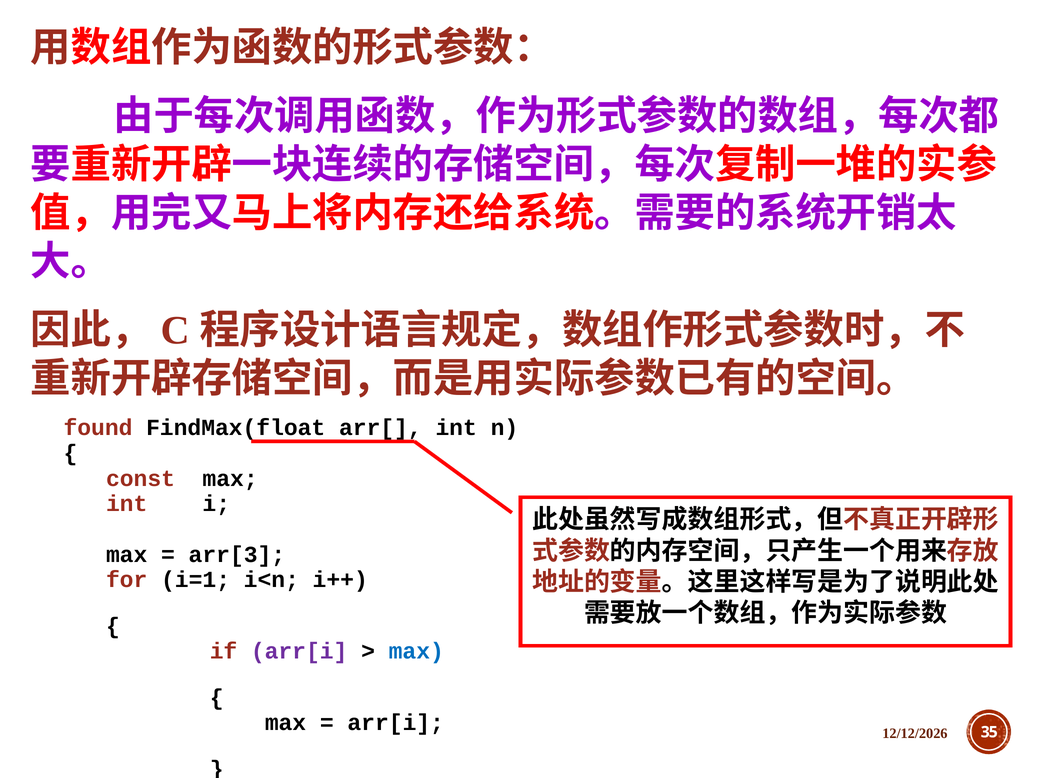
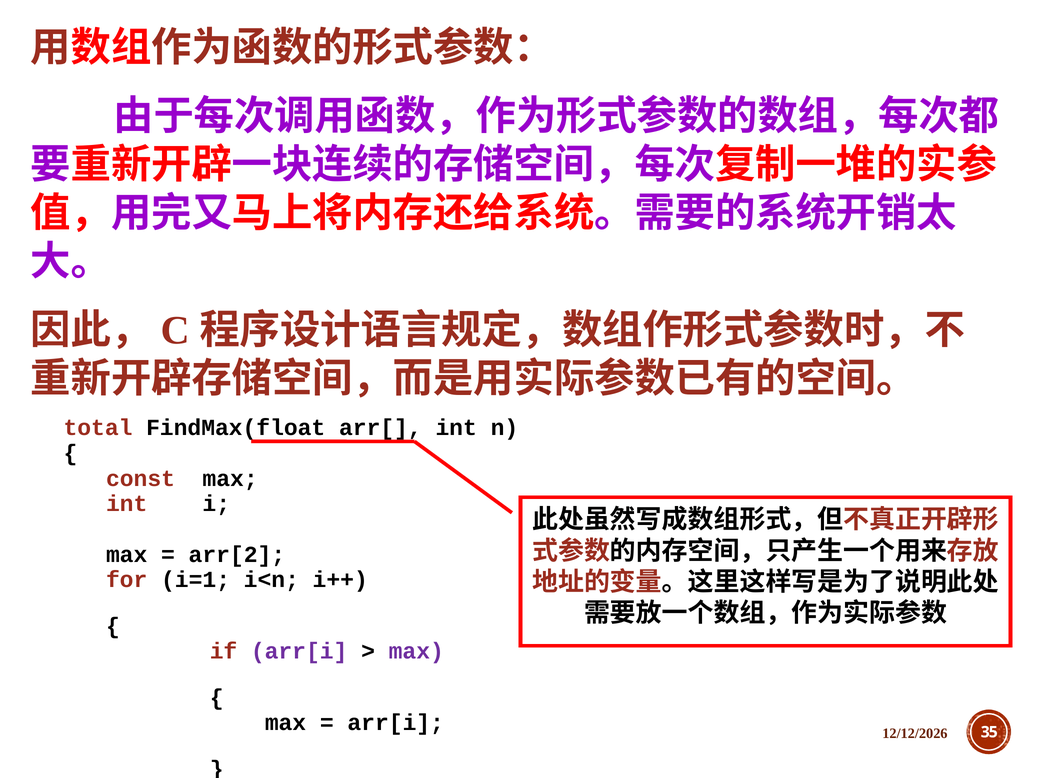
found: found -> total (98, 428)
arr[3: arr[3 -> arr[2 (237, 554)
max colour: blue -> purple (416, 651)
